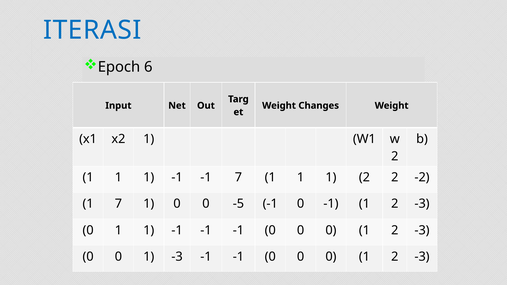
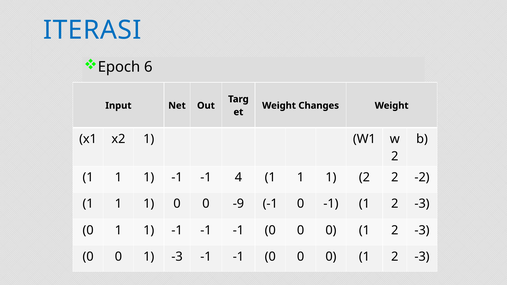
-1 7: 7 -> 4 (238, 178)
7: 7 -> 1 (118, 204)
-5: -5 -> -9 (238, 204)
